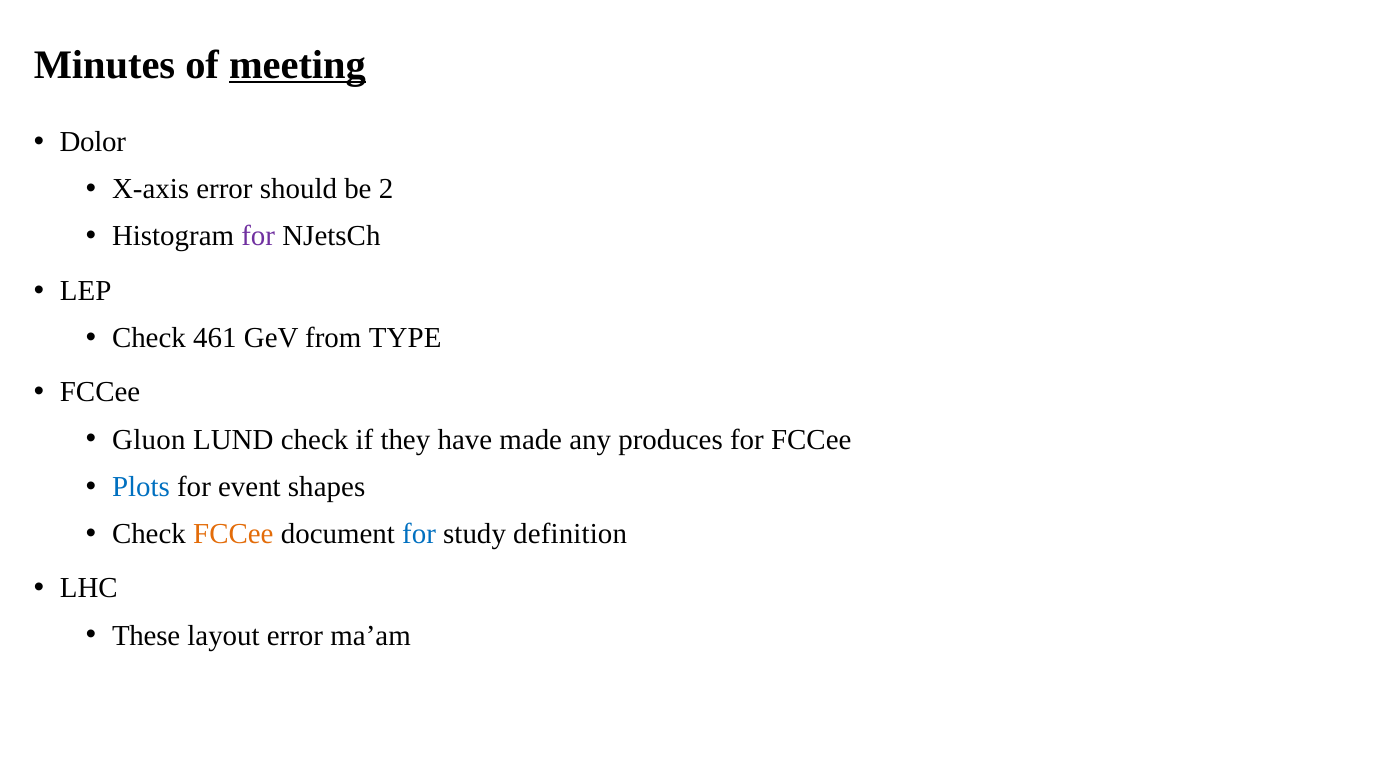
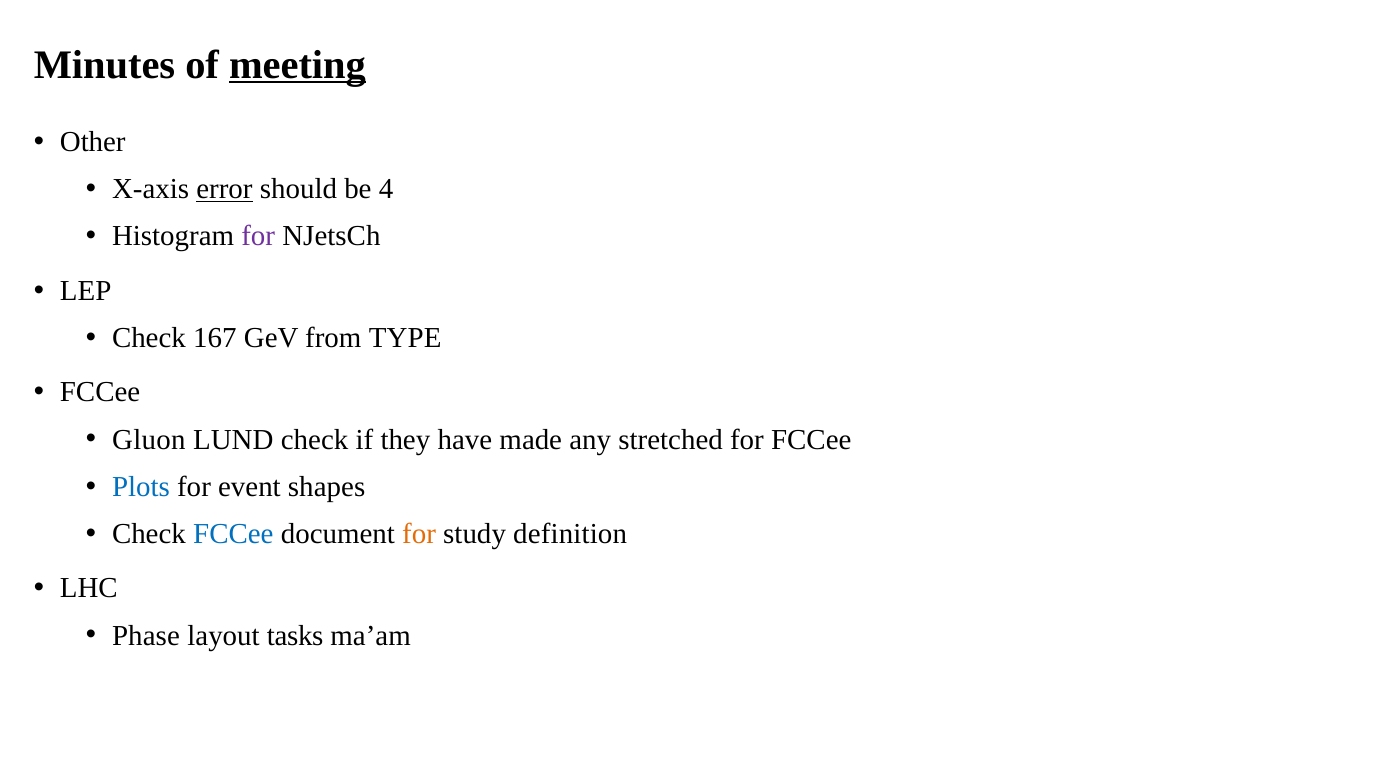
Dolor: Dolor -> Other (93, 142)
error underline: none -> present (224, 189)
2: 2 -> 4 (386, 189)
461: 461 -> 167 (215, 338)
produces: produces -> stretched (671, 439)
FCCee colour: orange -> blue (233, 534)
for colour: blue -> orange (419, 534)
These: These -> Phase (146, 635)
layout error: error -> tasks (295, 635)
